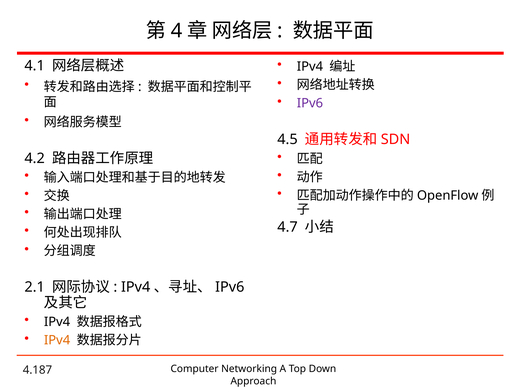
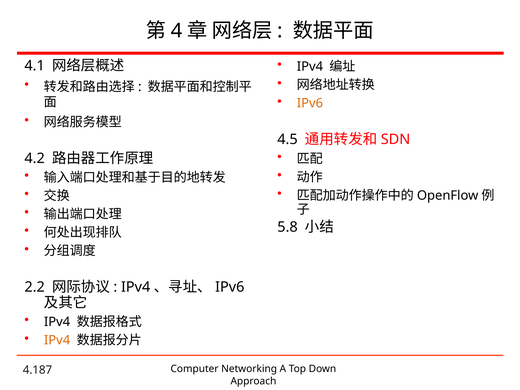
IPv6 colour: purple -> orange (310, 103)
4.7: 4.7 -> 5.8 (288, 227)
2.1: 2.1 -> 2.2 (35, 287)
